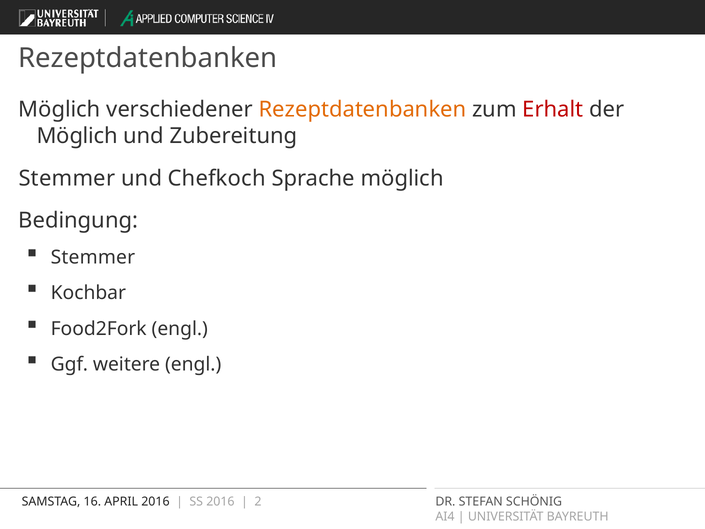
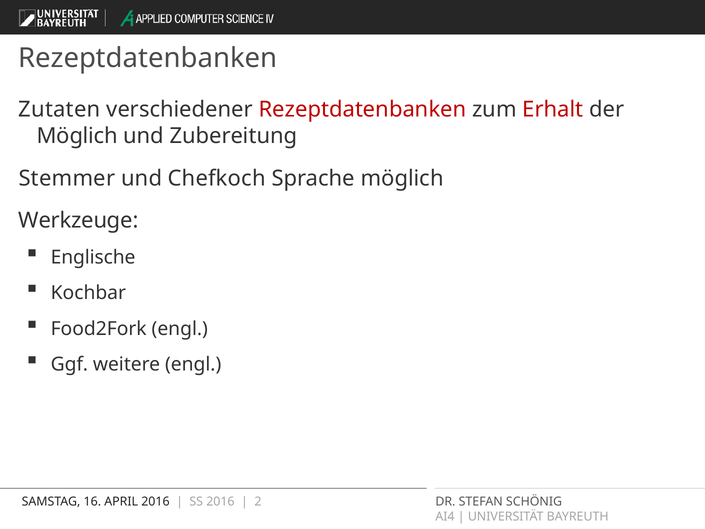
Möglich: Möglich -> Zutaten (59, 109)
Rezeptdatenbanken colour: orange -> red (363, 109)
Bedingung: Bedingung -> Werkzeuge (78, 220)
Stemmer: Stemmer -> Englische (93, 257)
